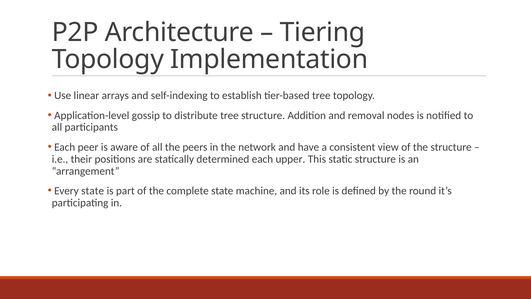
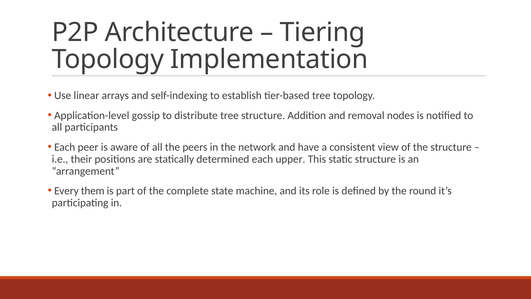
Every state: state -> them (93, 191)
